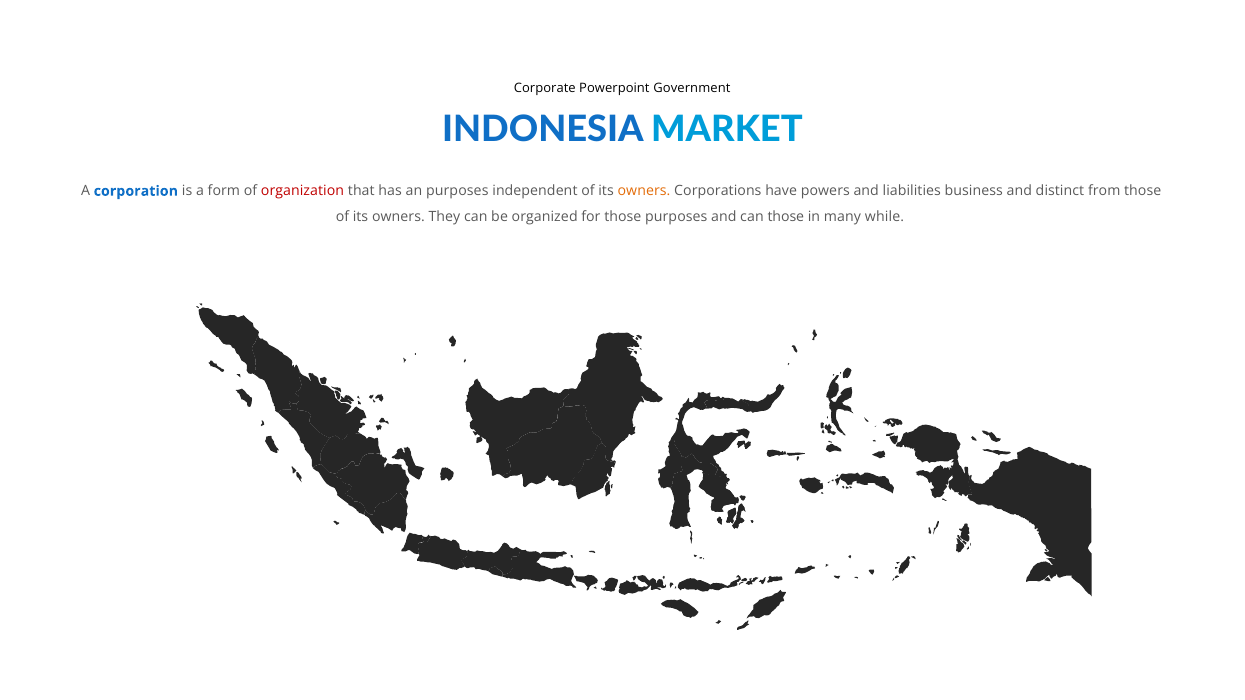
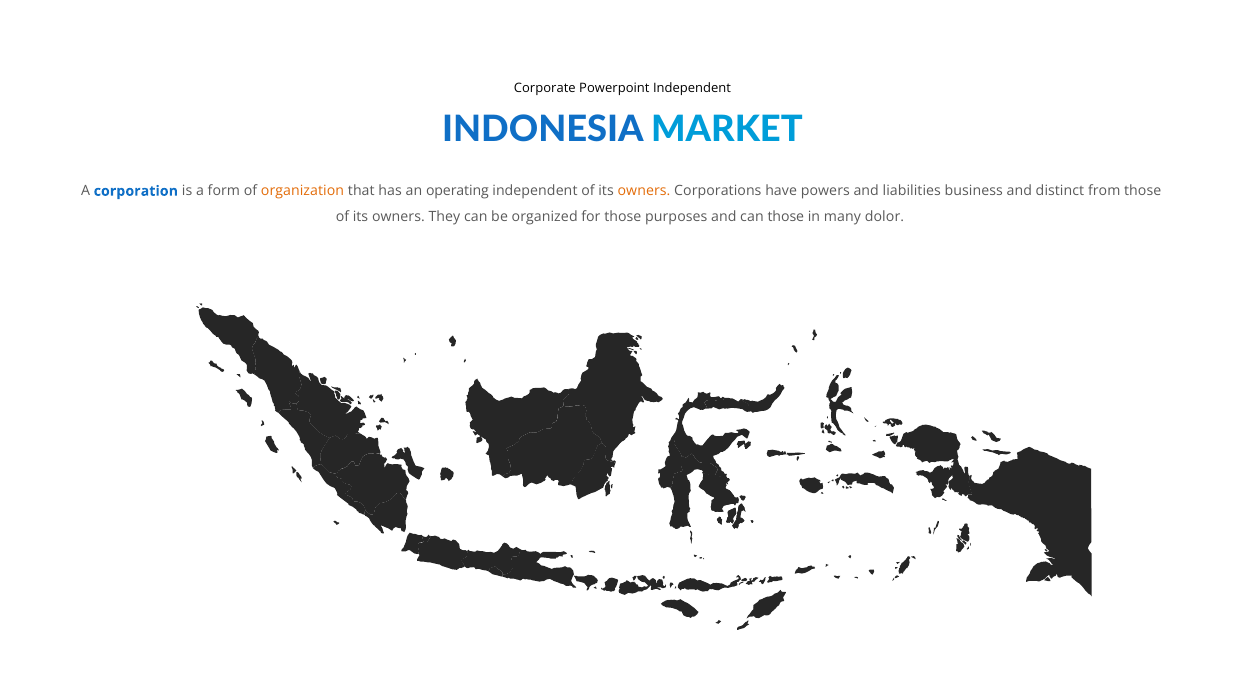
Powerpoint Government: Government -> Independent (692, 89)
organization colour: red -> orange (302, 191)
an purposes: purposes -> operating (457, 191)
while: while -> dolor (884, 217)
